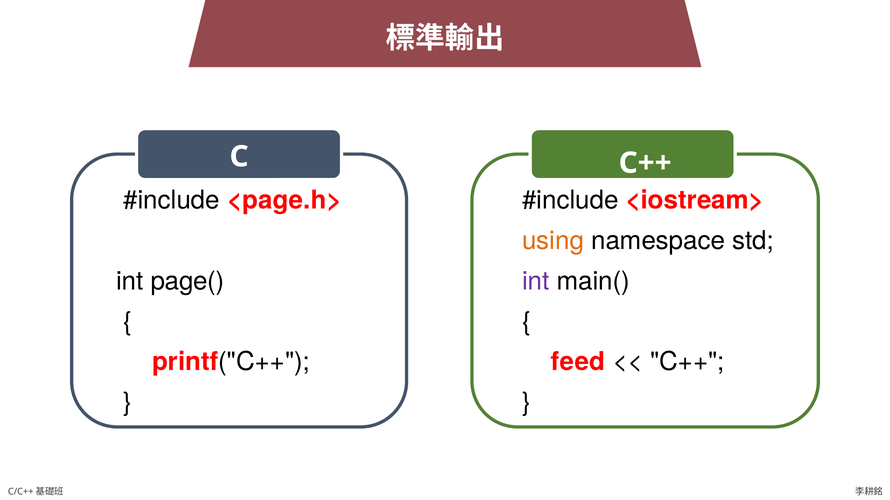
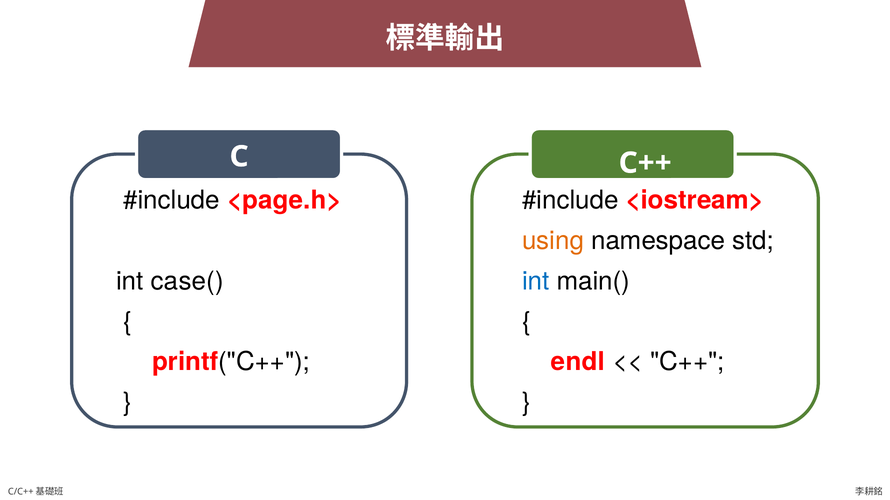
page(: page( -> case( (187, 282)
int colour: purple -> blue (536, 282)
feed: feed -> endl (578, 362)
